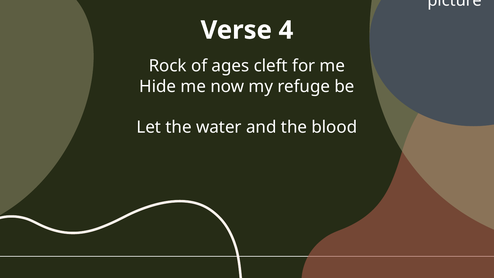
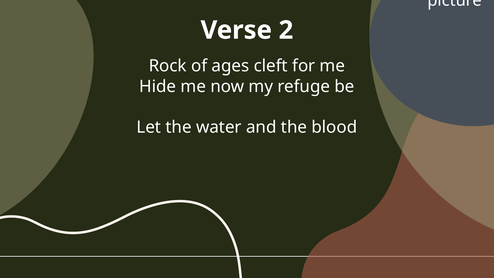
4: 4 -> 2 (286, 30)
